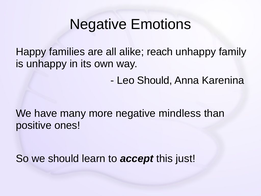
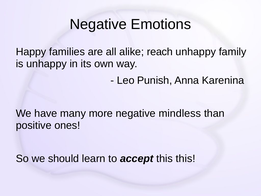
Leo Should: Should -> Punish (155, 80)
this just: just -> this (186, 158)
